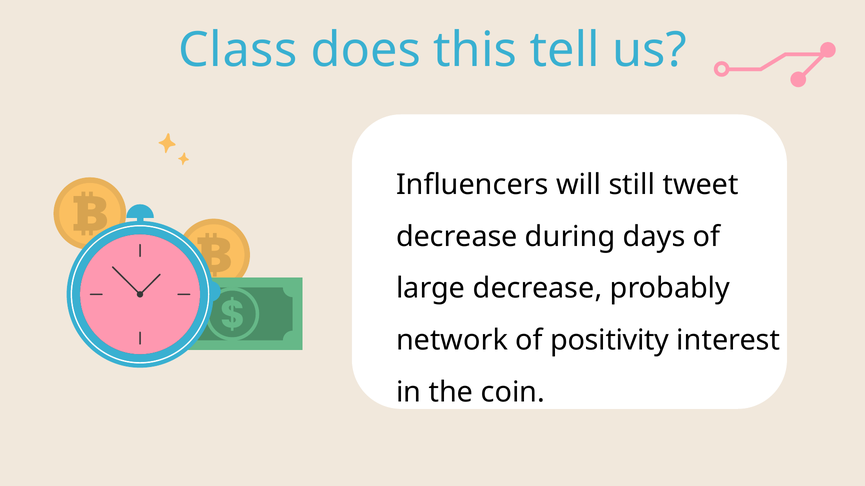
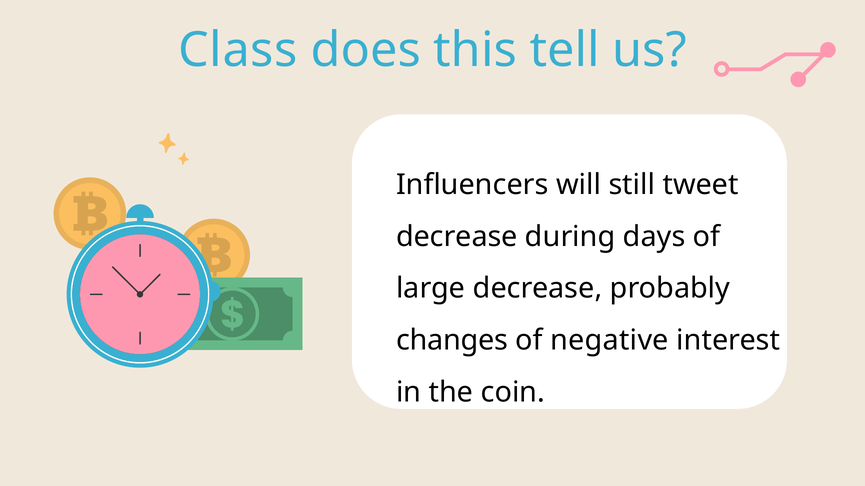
network: network -> changes (452, 341)
positivity: positivity -> negative (609, 341)
